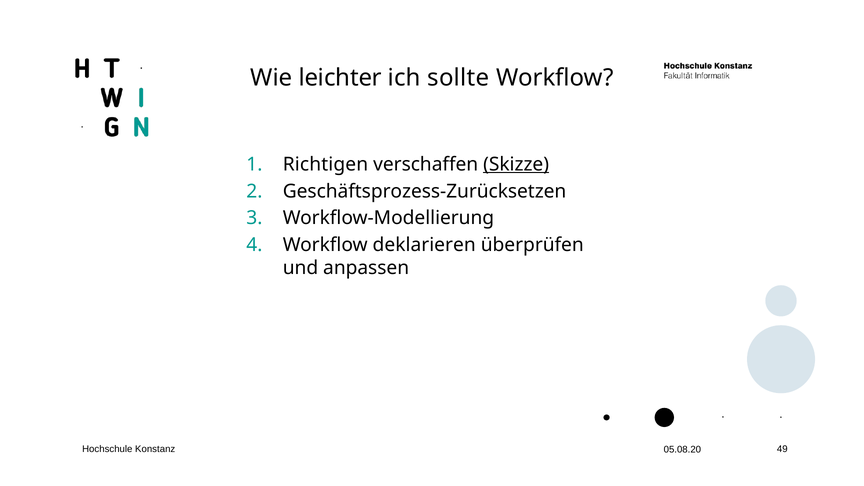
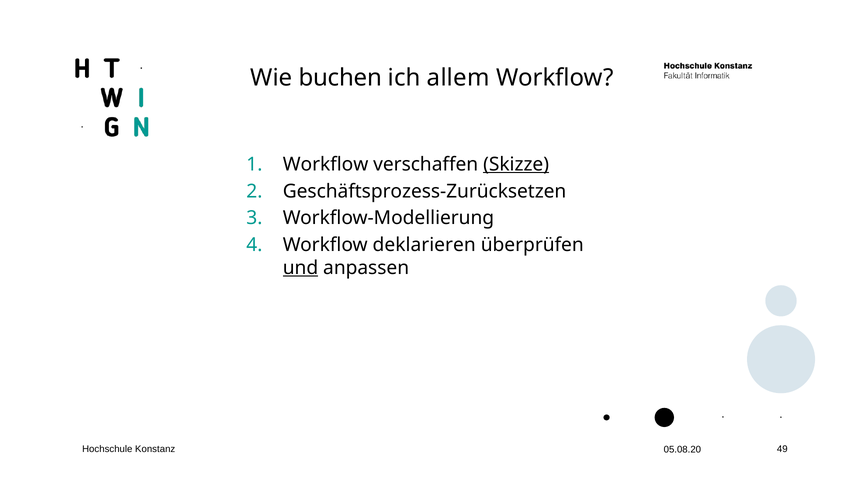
leichter: leichter -> buchen (340, 78)
sollte: sollte -> allem (458, 78)
Richtigen: Richtigen -> Workflow (326, 164)
und underline: none -> present (301, 268)
